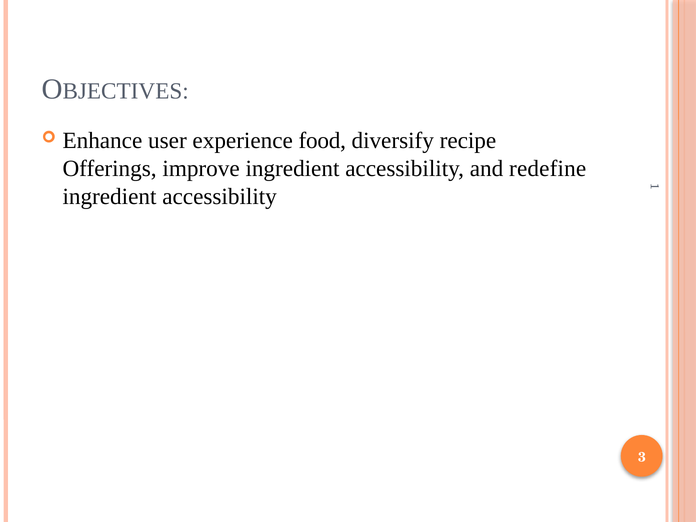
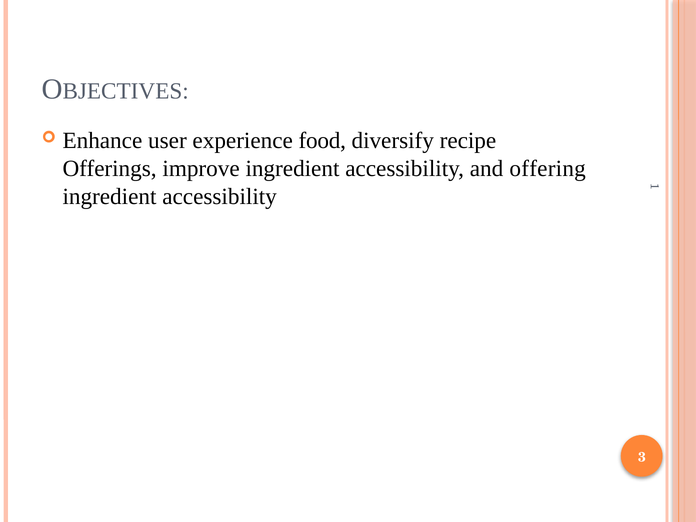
redefine: redefine -> offering (548, 169)
